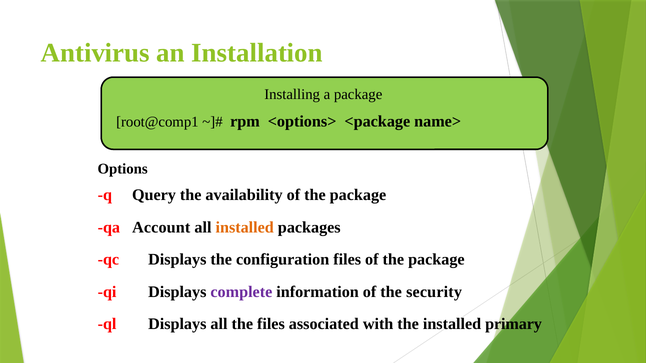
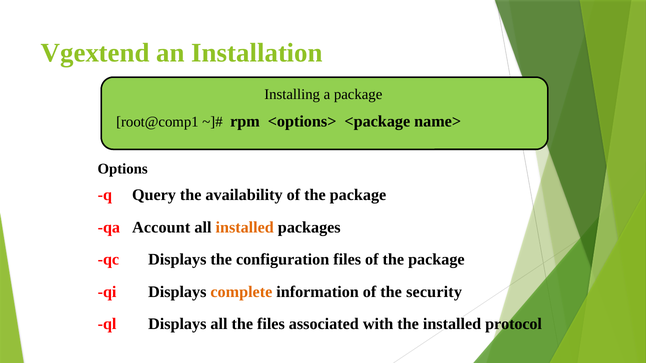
Antivirus: Antivirus -> Vgextend (95, 53)
complete colour: purple -> orange (241, 292)
primary: primary -> protocol (514, 324)
